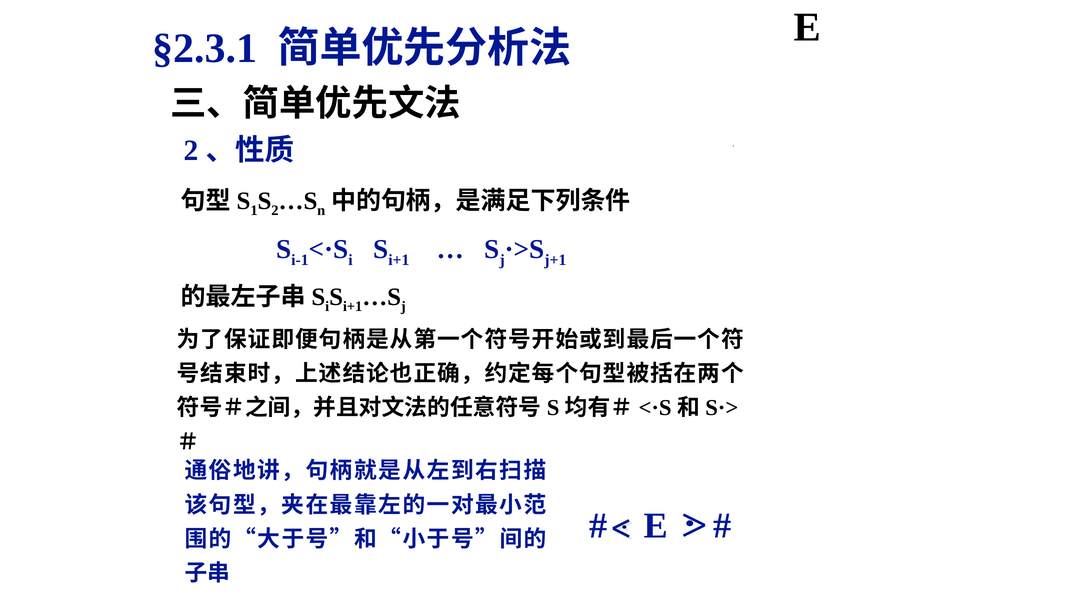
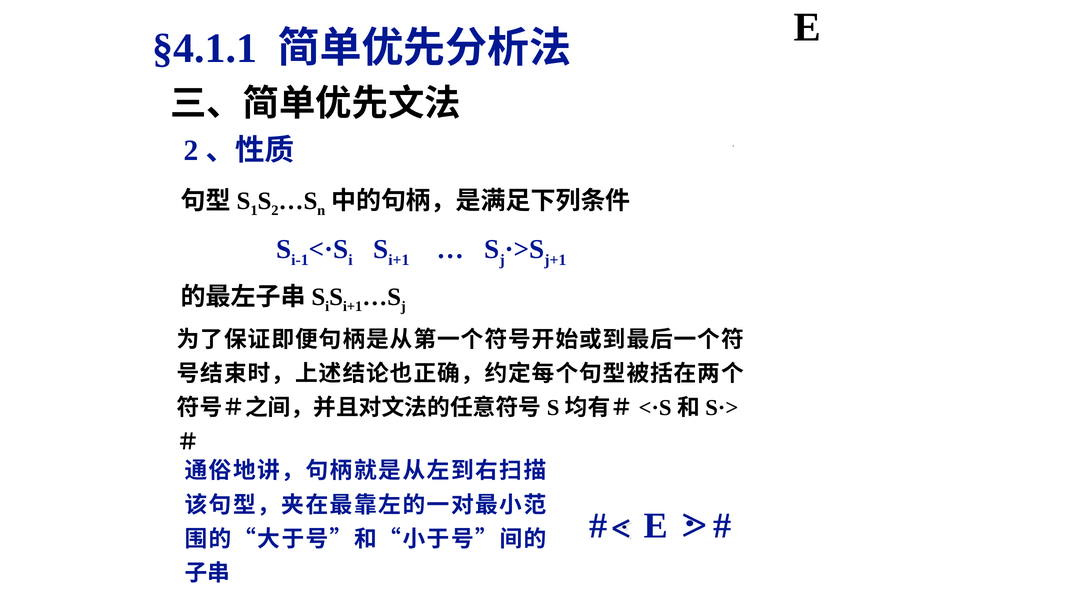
§2.3.1: §2.3.1 -> §4.1.1 (205, 48)
